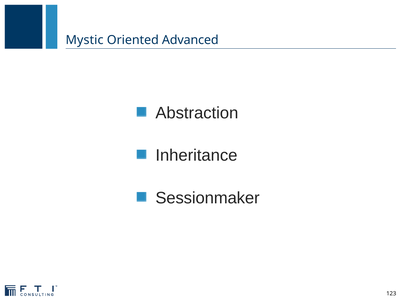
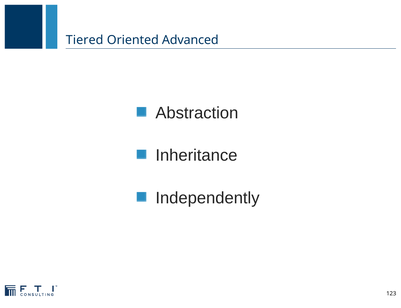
Mystic: Mystic -> Tiered (85, 40)
Sessionmaker: Sessionmaker -> Independently (207, 198)
